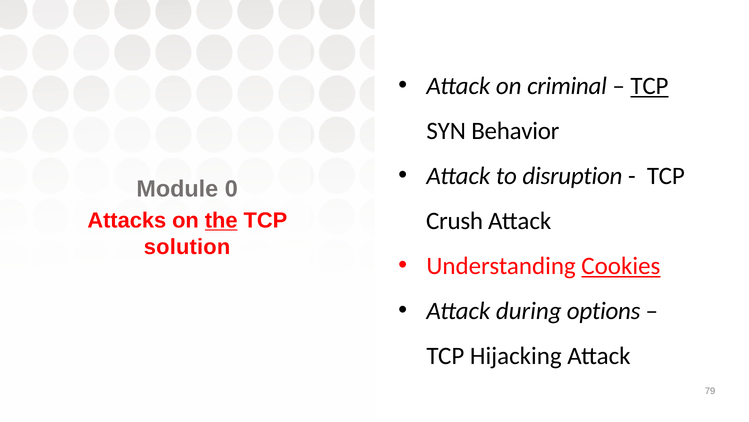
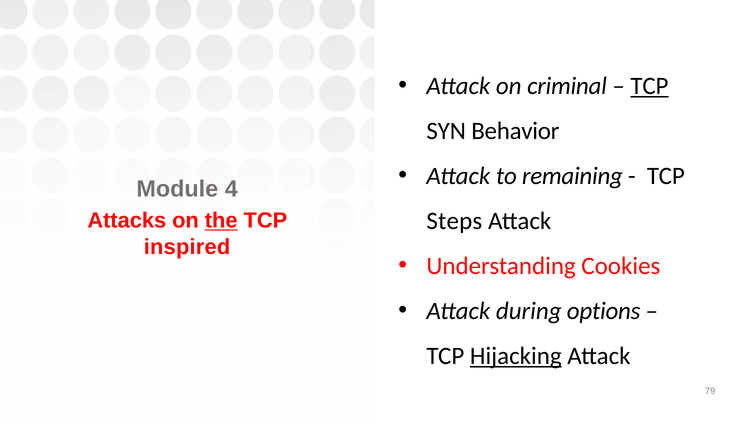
disruption: disruption -> remaining (572, 176)
0: 0 -> 4 (231, 189)
Crush: Crush -> Steps (454, 221)
solution: solution -> inspired (187, 246)
Cookies underline: present -> none (621, 266)
Hijacking underline: none -> present (516, 355)
